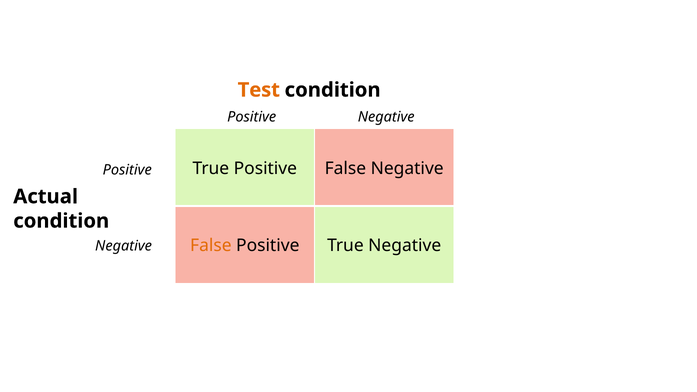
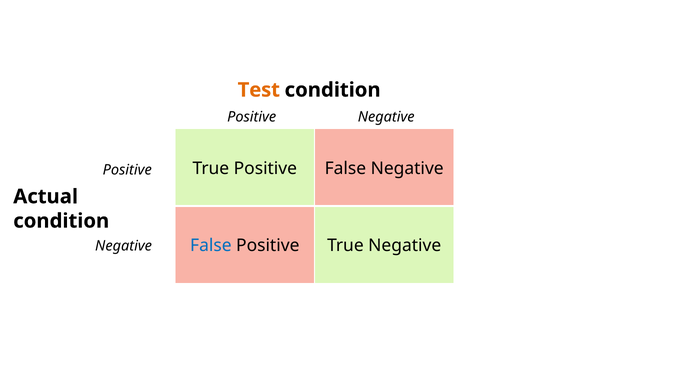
False colour: orange -> blue (211, 246)
